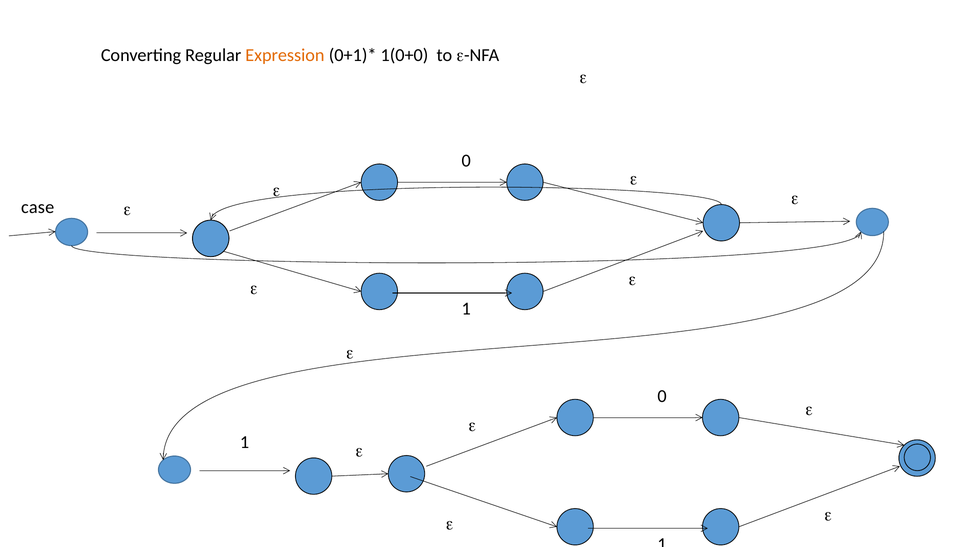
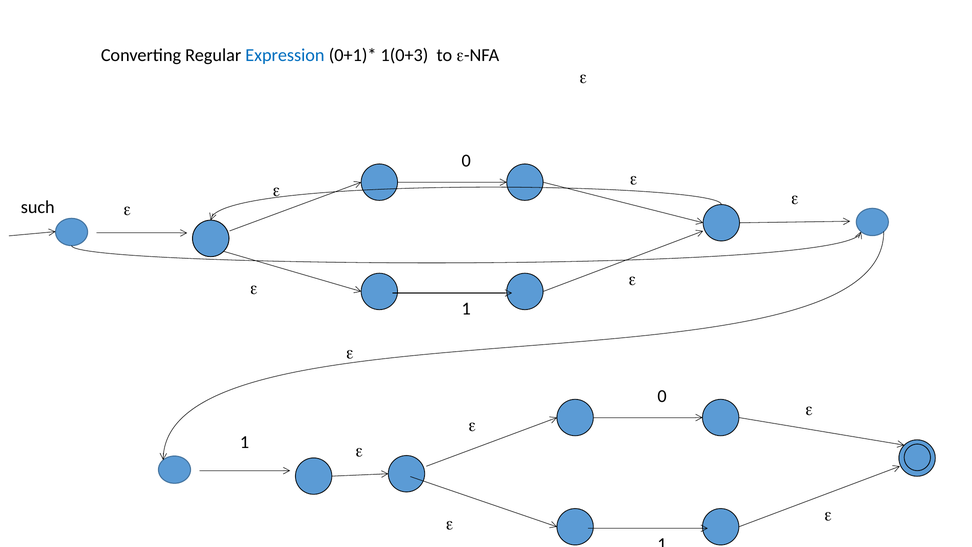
Expression colour: orange -> blue (285, 55)
1(0+0: 1(0+0 -> 1(0+3 (404, 55)
case: case -> such (38, 207)
